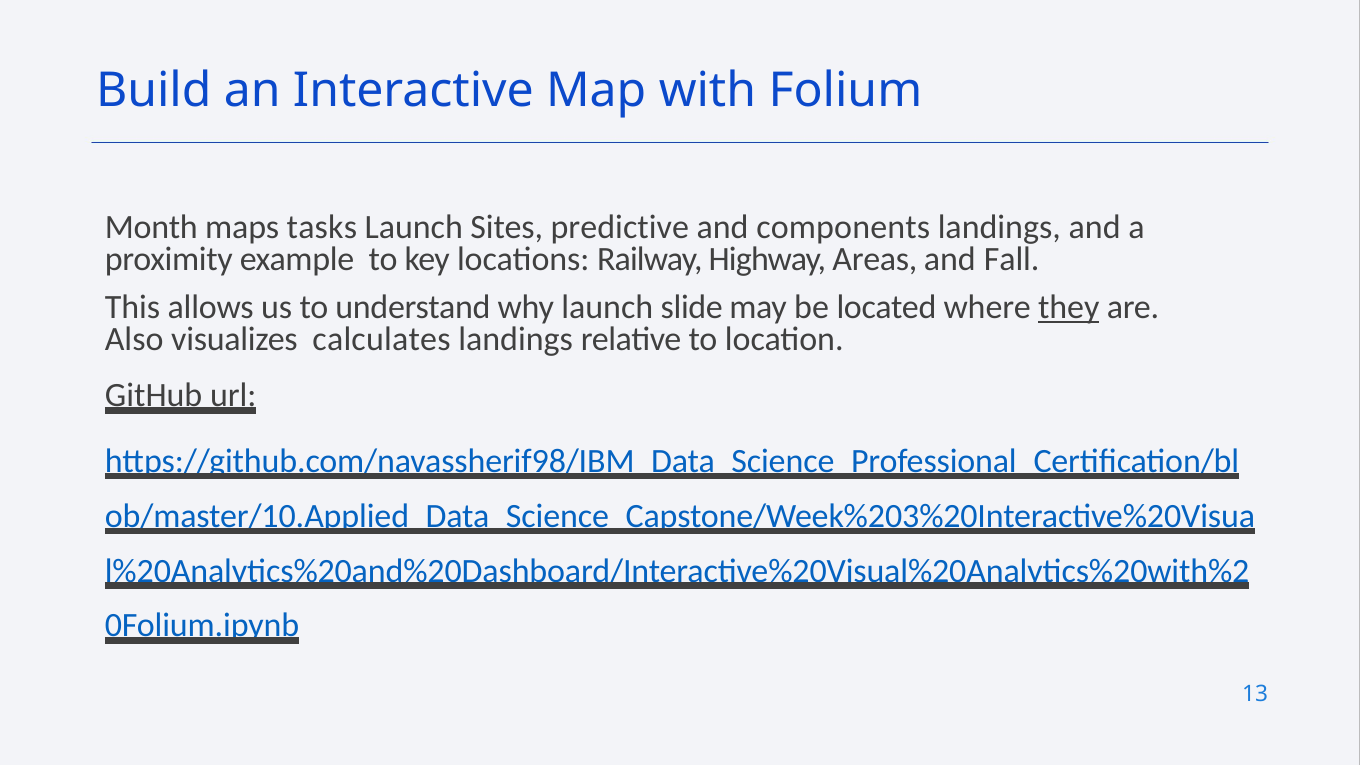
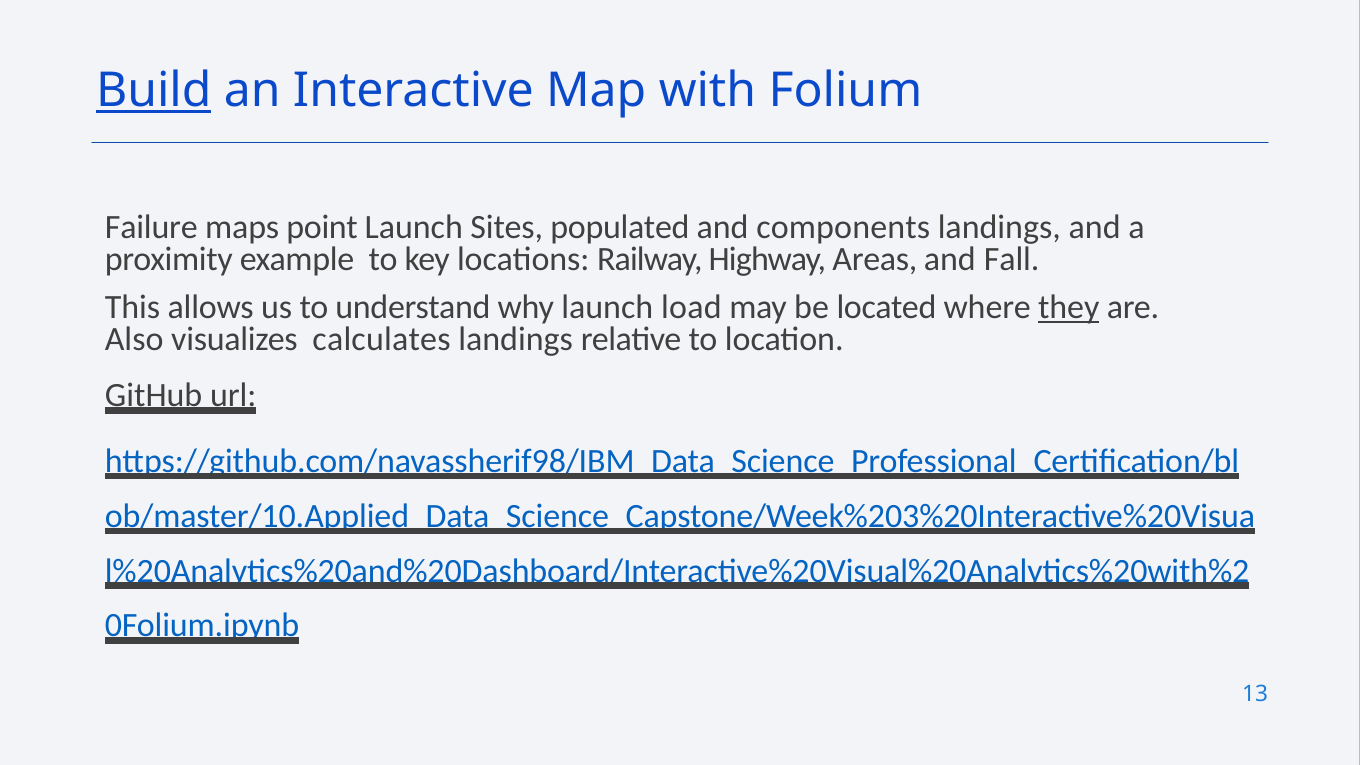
Build underline: none -> present (154, 91)
Month: Month -> Failure (151, 227)
tasks: tasks -> point (322, 227)
predictive: predictive -> populated (620, 227)
slide: slide -> load (691, 307)
